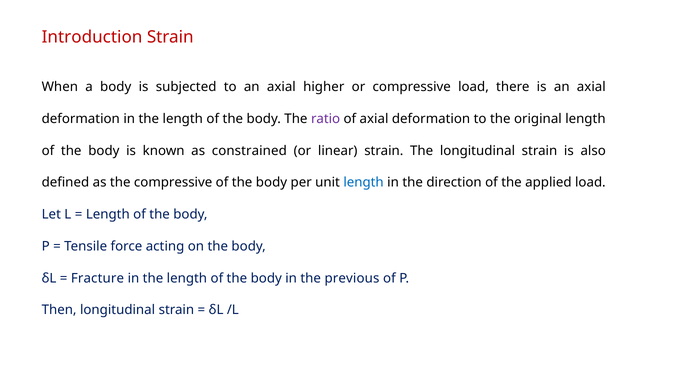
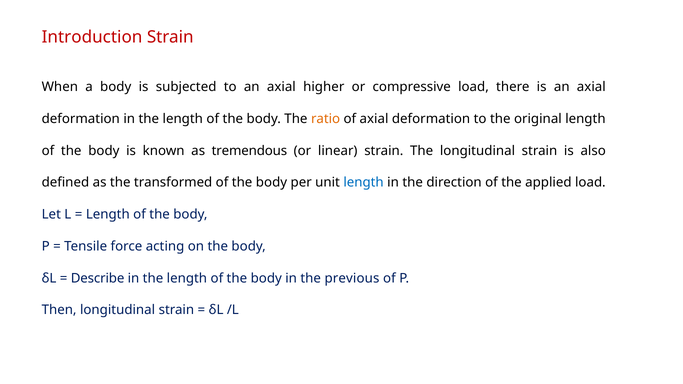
ratio colour: purple -> orange (326, 119)
constrained: constrained -> tremendous (249, 151)
the compressive: compressive -> transformed (173, 183)
Fracture: Fracture -> Describe (98, 278)
